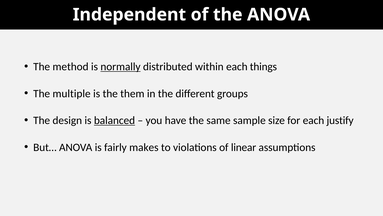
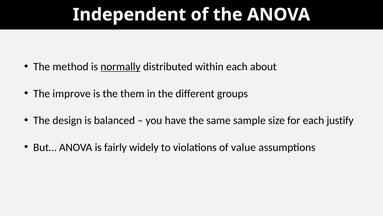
things: things -> about (263, 66)
multiple: multiple -> improve (72, 93)
balanced underline: present -> none (114, 120)
makes: makes -> widely (144, 147)
linear: linear -> value (243, 147)
